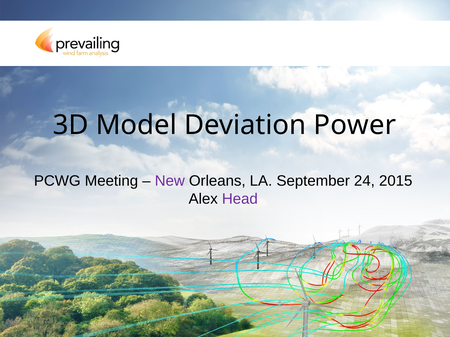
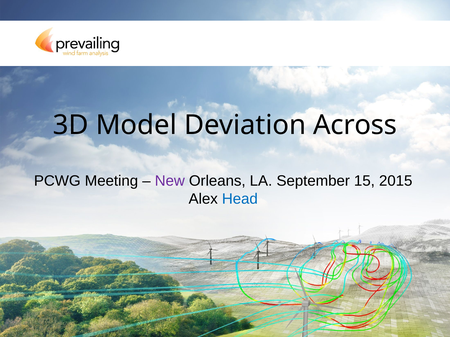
Power: Power -> Across (355, 125)
24: 24 -> 15 (364, 181)
Head colour: purple -> blue (240, 199)
